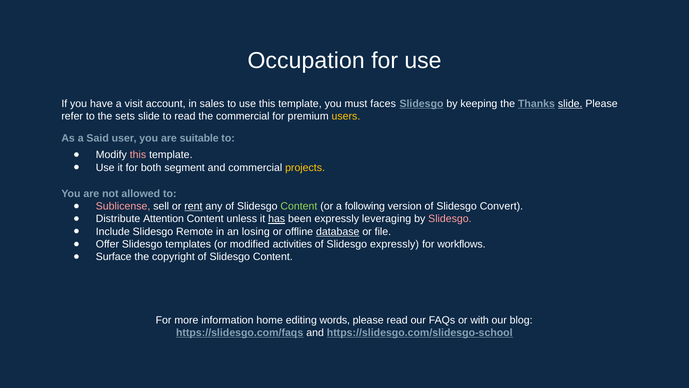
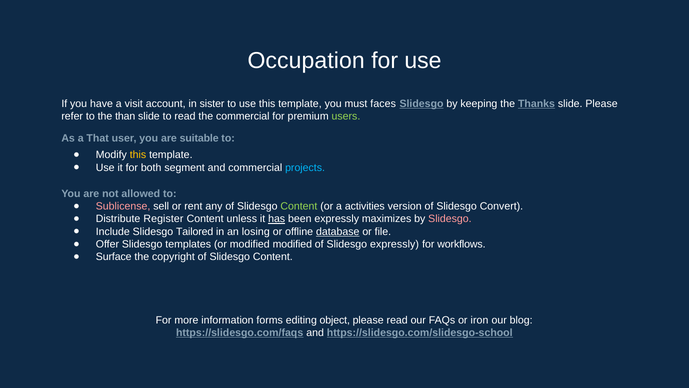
sales: sales -> sister (212, 103)
slide underline: present -> none (570, 103)
sets: sets -> than (125, 116)
users colour: yellow -> light green (346, 116)
Said: Said -> That (98, 138)
this colour: pink -> yellow (138, 155)
projects colour: yellow -> light blue (305, 167)
rent underline: present -> none (193, 206)
following: following -> activities (365, 206)
Attention: Attention -> Register (163, 219)
leveraging: leveraging -> maximizes (387, 219)
Remote: Remote -> Tailored (195, 231)
modified activities: activities -> modified (292, 244)
home: home -> forms (270, 320)
words: words -> object (335, 320)
with: with -> iron (479, 320)
